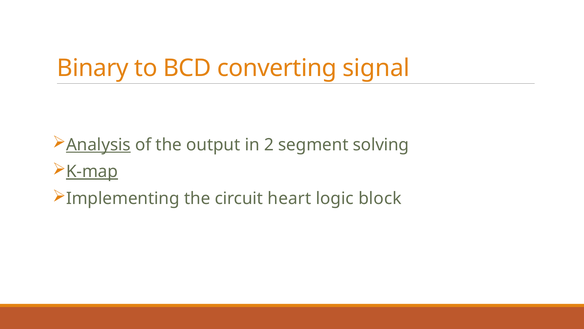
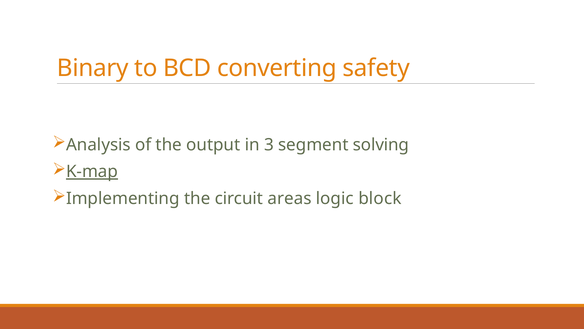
signal: signal -> safety (376, 68)
Analysis underline: present -> none (98, 144)
2: 2 -> 3 (269, 144)
heart: heart -> areas (290, 198)
